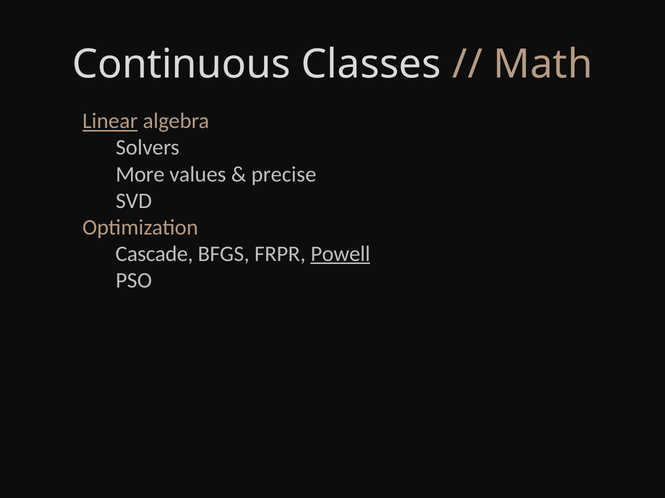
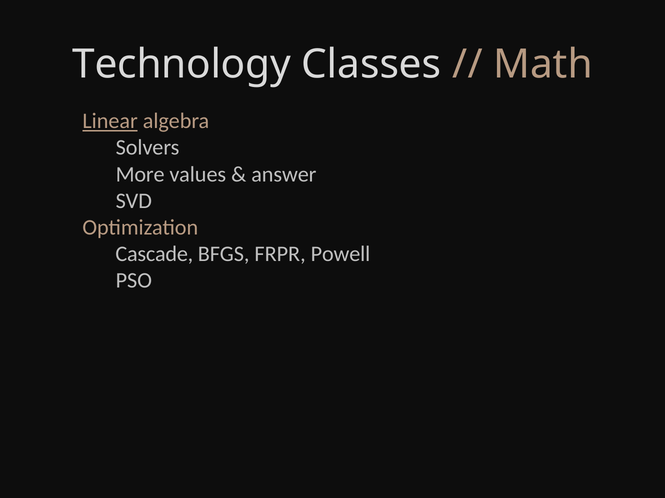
Continuous: Continuous -> Technology (181, 64)
precise: precise -> answer (284, 174)
Powell underline: present -> none (340, 254)
